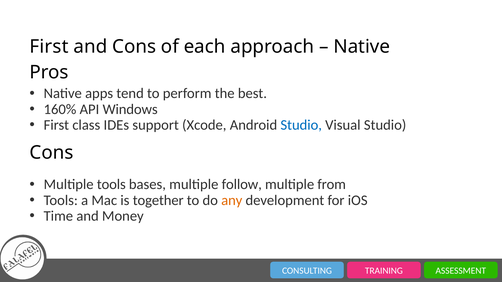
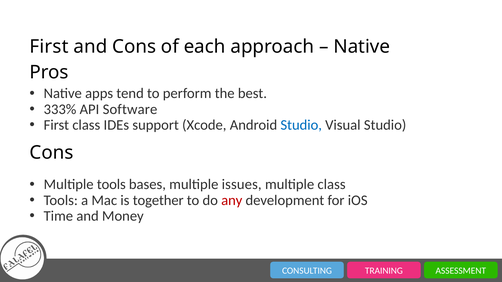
160%: 160% -> 333% (60, 109)
Windows: Windows -> Software (130, 109)
follow: follow -> issues (242, 185)
multiple from: from -> class (332, 185)
any colour: orange -> red (232, 200)
